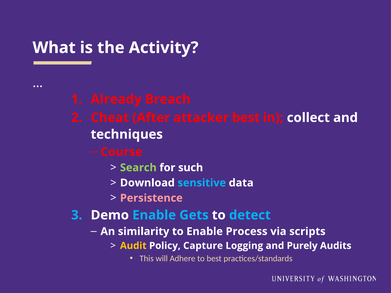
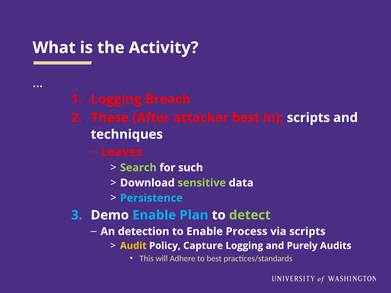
Already: Already -> Logging (116, 99)
Cheat: Cheat -> These (110, 118)
in collect: collect -> scripts (308, 118)
Course: Course -> Leaves (121, 152)
sensitive colour: light blue -> light green (202, 183)
Persistence colour: pink -> light blue (151, 198)
Gets: Gets -> Plan (194, 215)
detect colour: light blue -> light green (250, 215)
similarity: similarity -> detection (144, 232)
